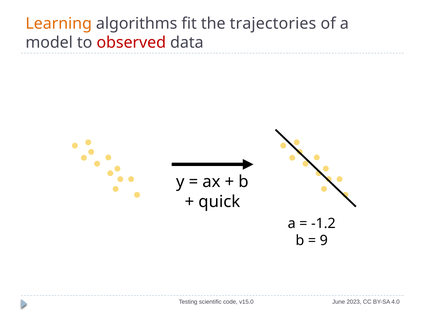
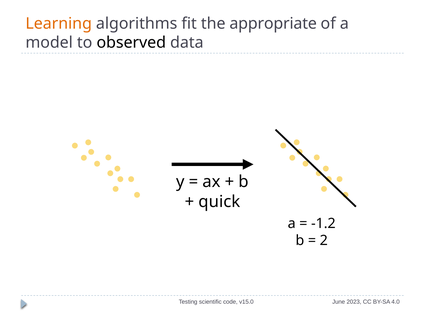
trajectories: trajectories -> appropriate (273, 23)
observed colour: red -> black (131, 43)
9: 9 -> 2 (324, 240)
